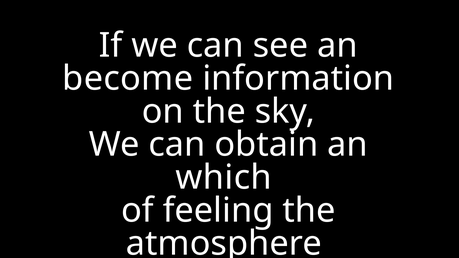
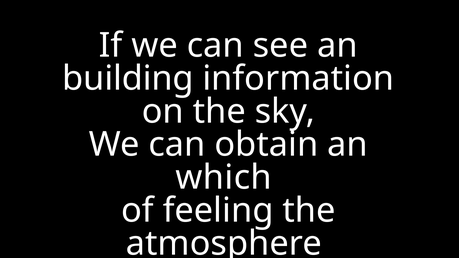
become: become -> building (128, 79)
